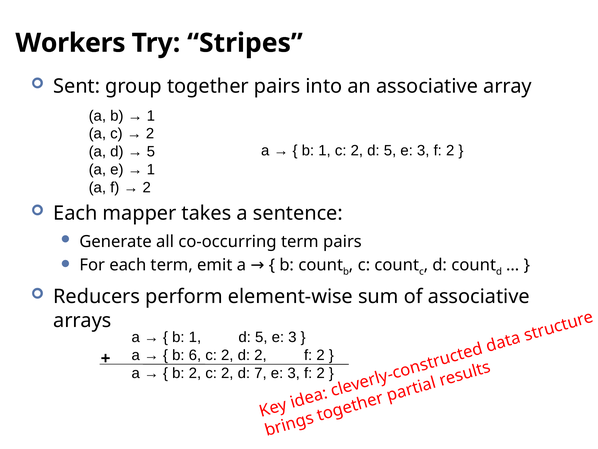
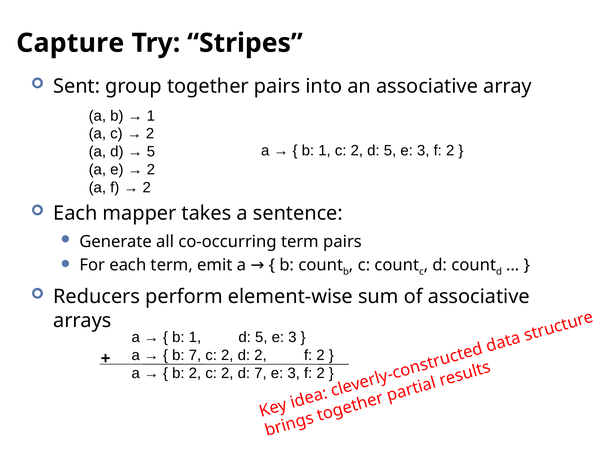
Workers: Workers -> Capture (70, 43)
1: 1 -> 2 (151, 169)
b 6: 6 -> 7 (195, 355)
